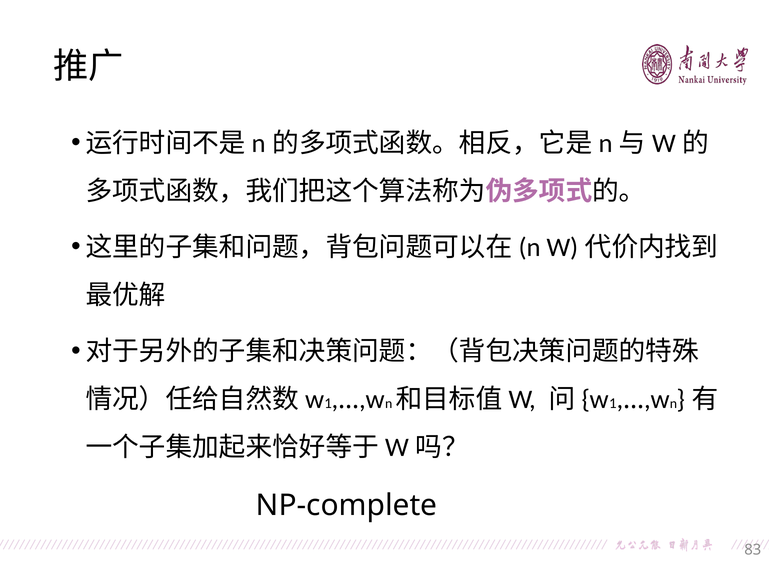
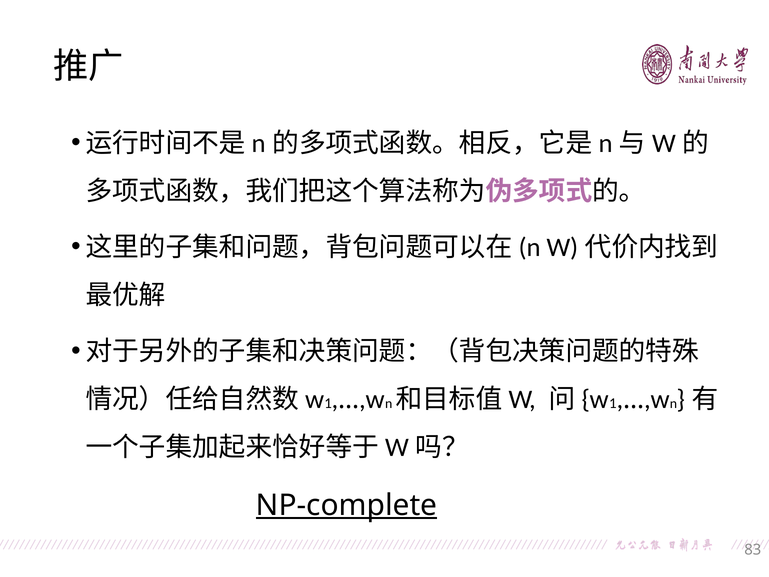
NP-complete underline: none -> present (347, 505)
